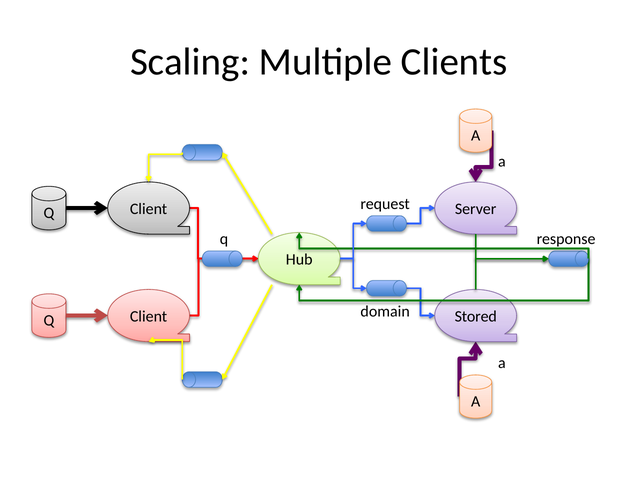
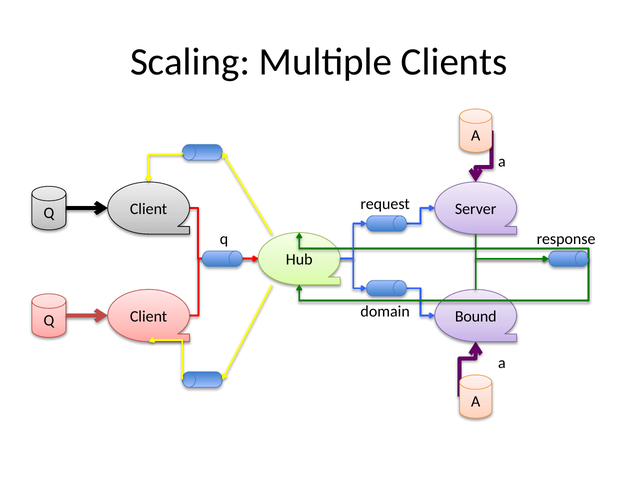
Stored: Stored -> Bound (476, 317)
